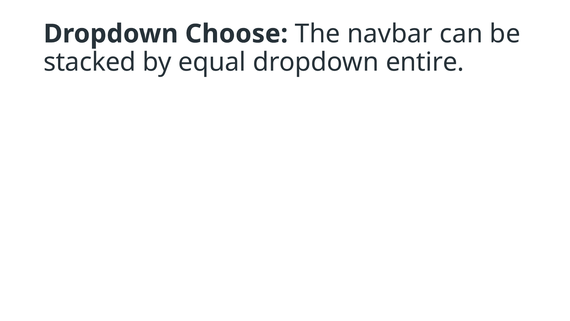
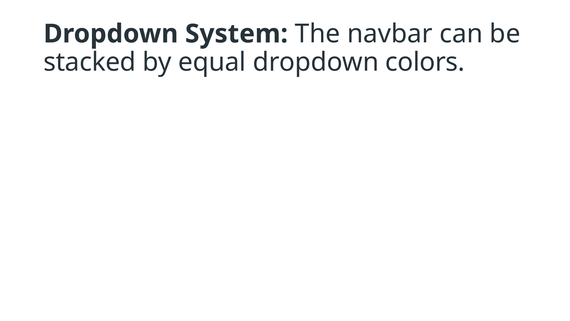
Choose: Choose -> System (236, 34)
entire: entire -> colors (425, 62)
